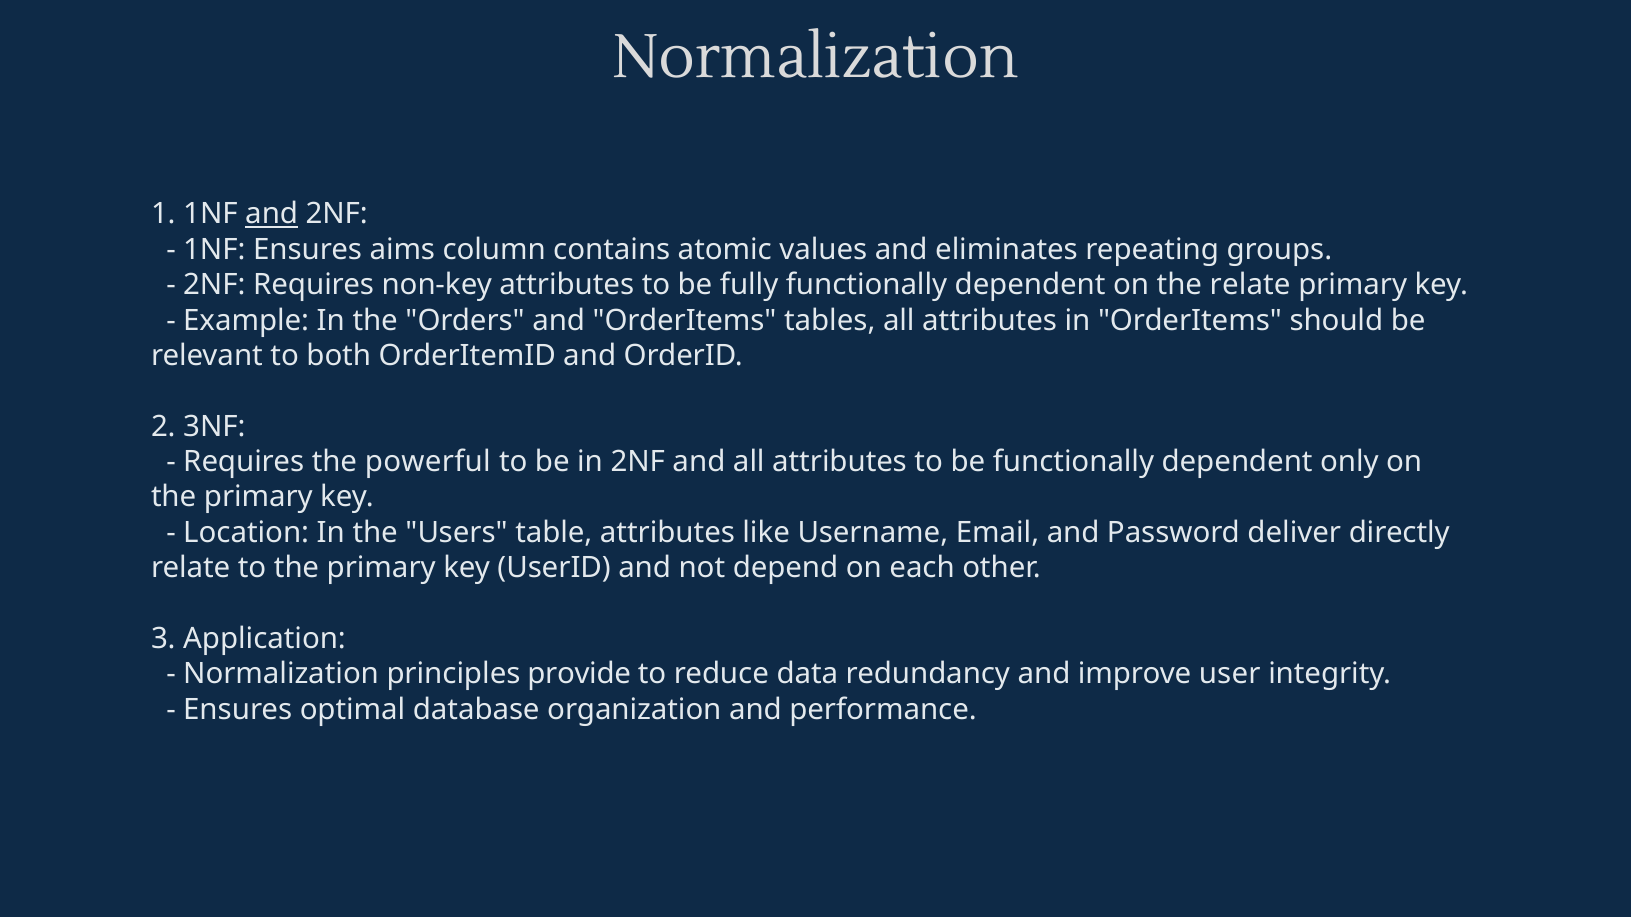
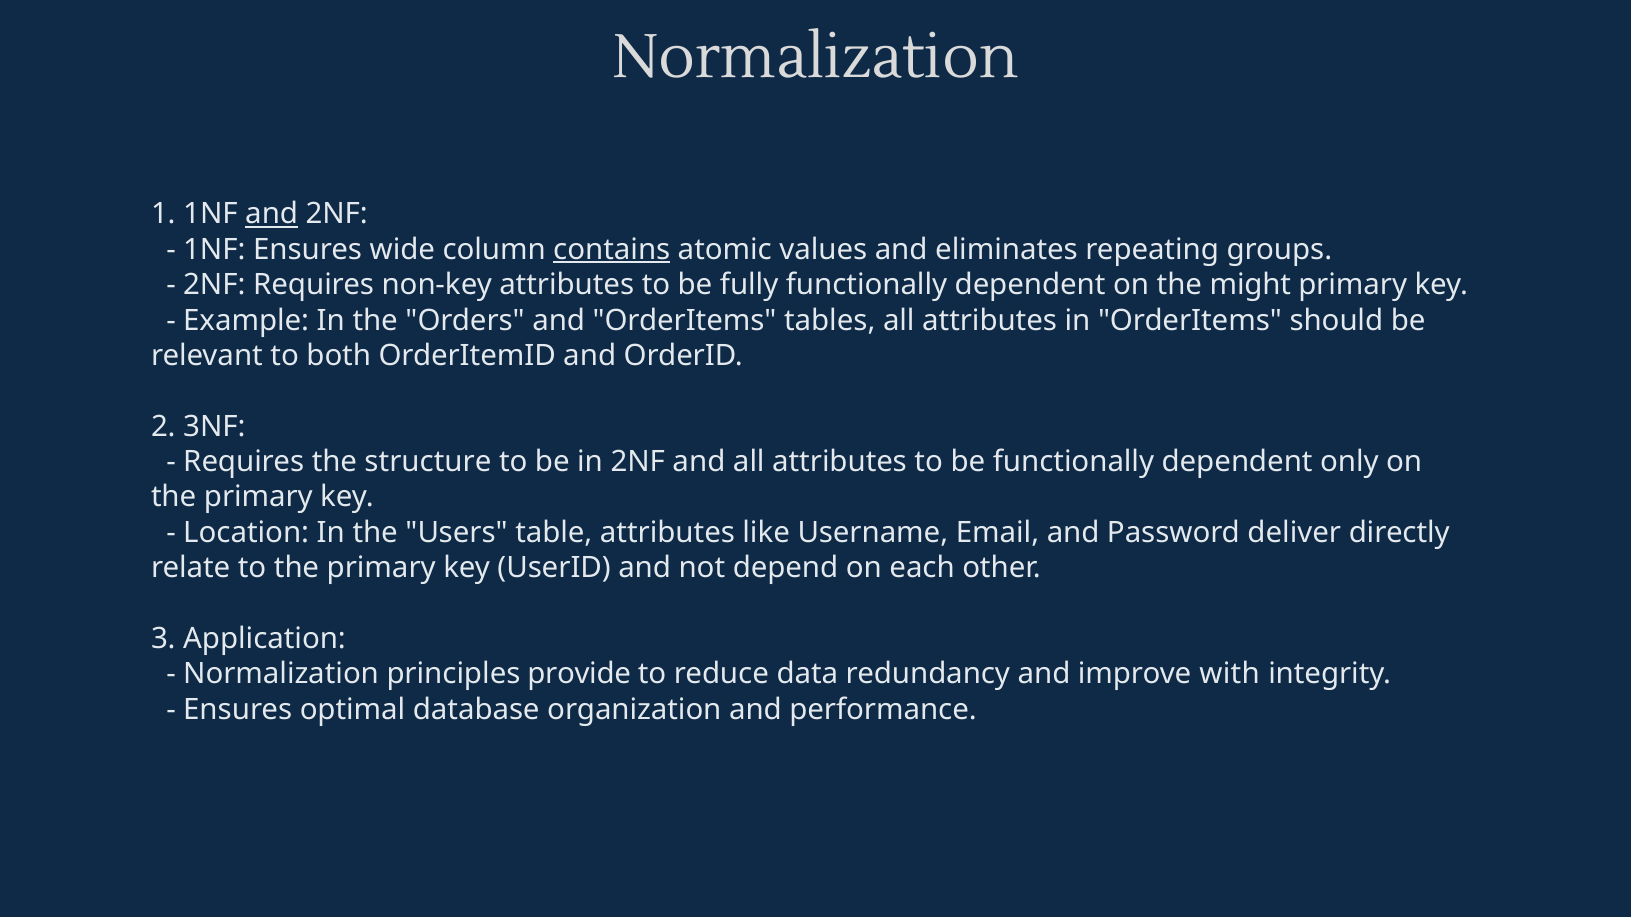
aims: aims -> wide (402, 250)
contains underline: none -> present (612, 250)
the relate: relate -> might (1250, 285)
powerful: powerful -> structure (428, 462)
user: user -> with (1230, 674)
